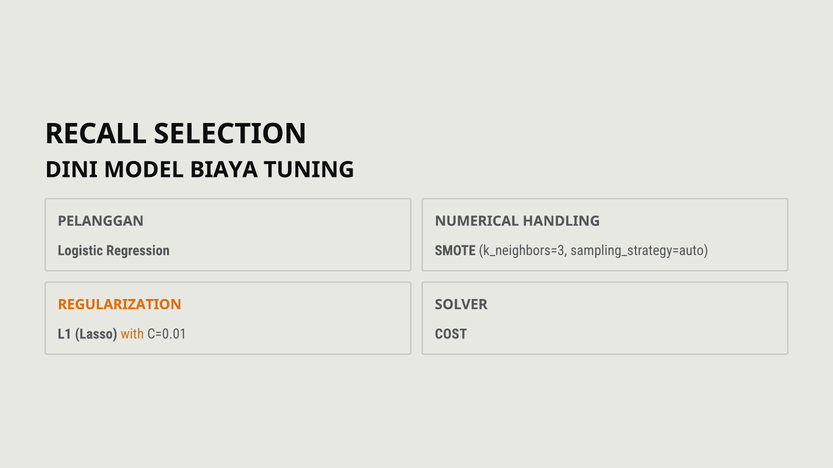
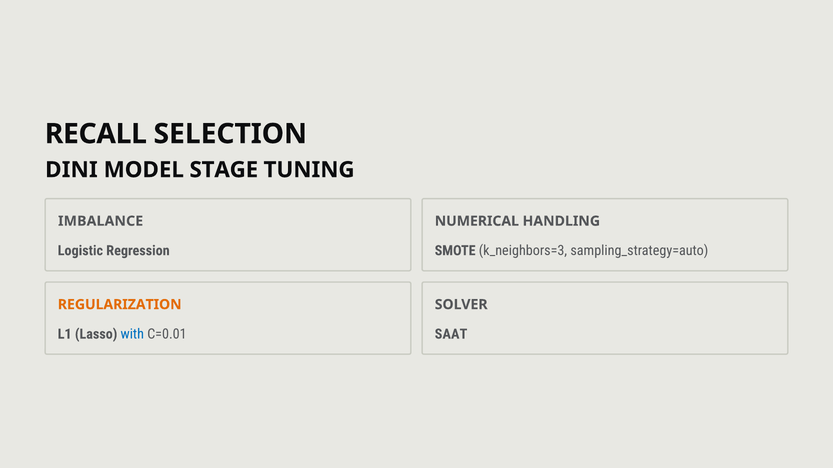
BIAYA: BIAYA -> STAGE (224, 170)
PELANGGAN: PELANGGAN -> IMBALANCE (101, 221)
with colour: orange -> blue (132, 334)
COST: COST -> SAAT (451, 334)
